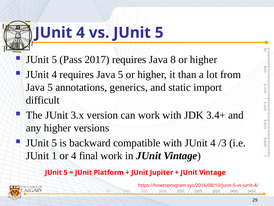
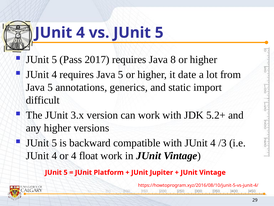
than: than -> date (187, 74)
3.4+: 3.4+ -> 5.2+ (216, 115)
1: 1 -> 4 (54, 155)
final: final -> float (89, 155)
